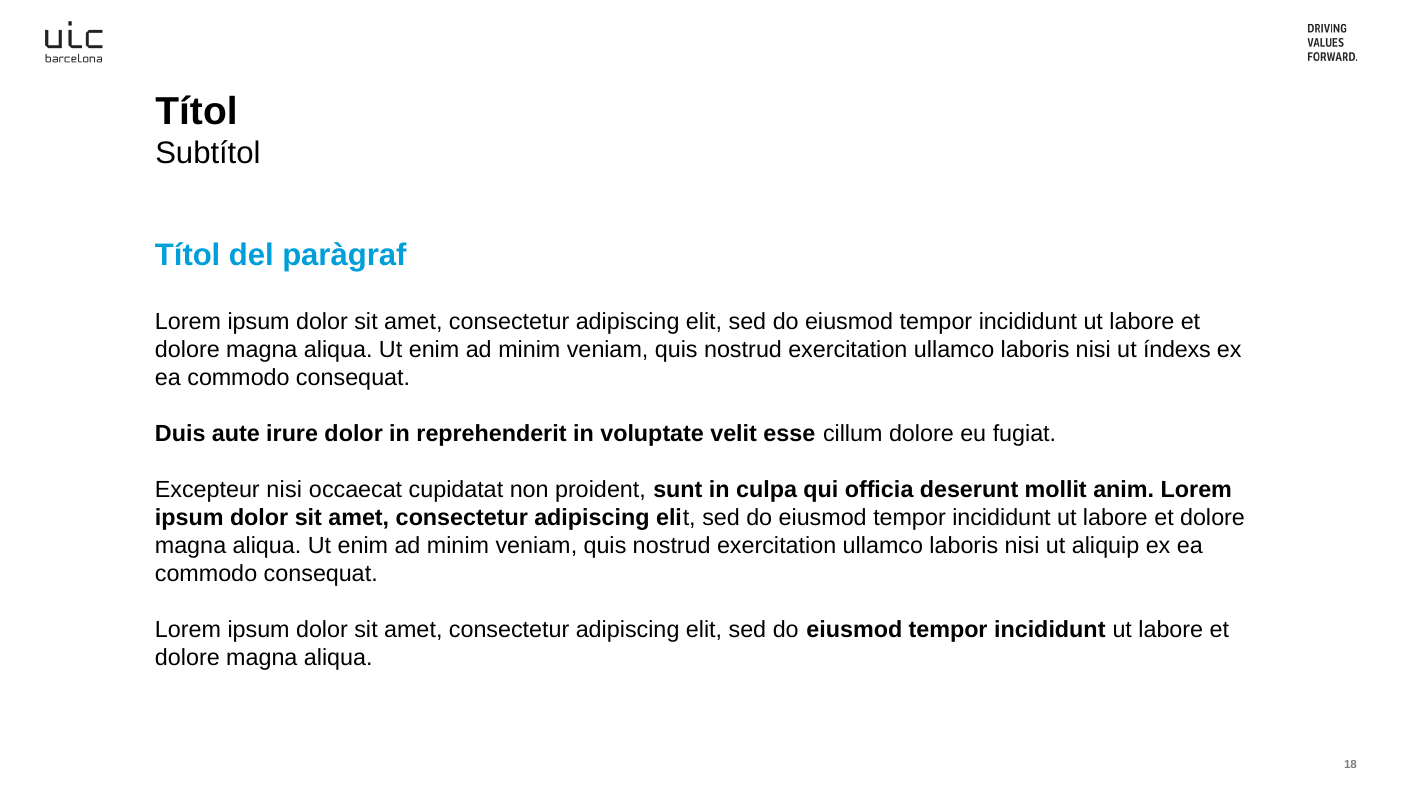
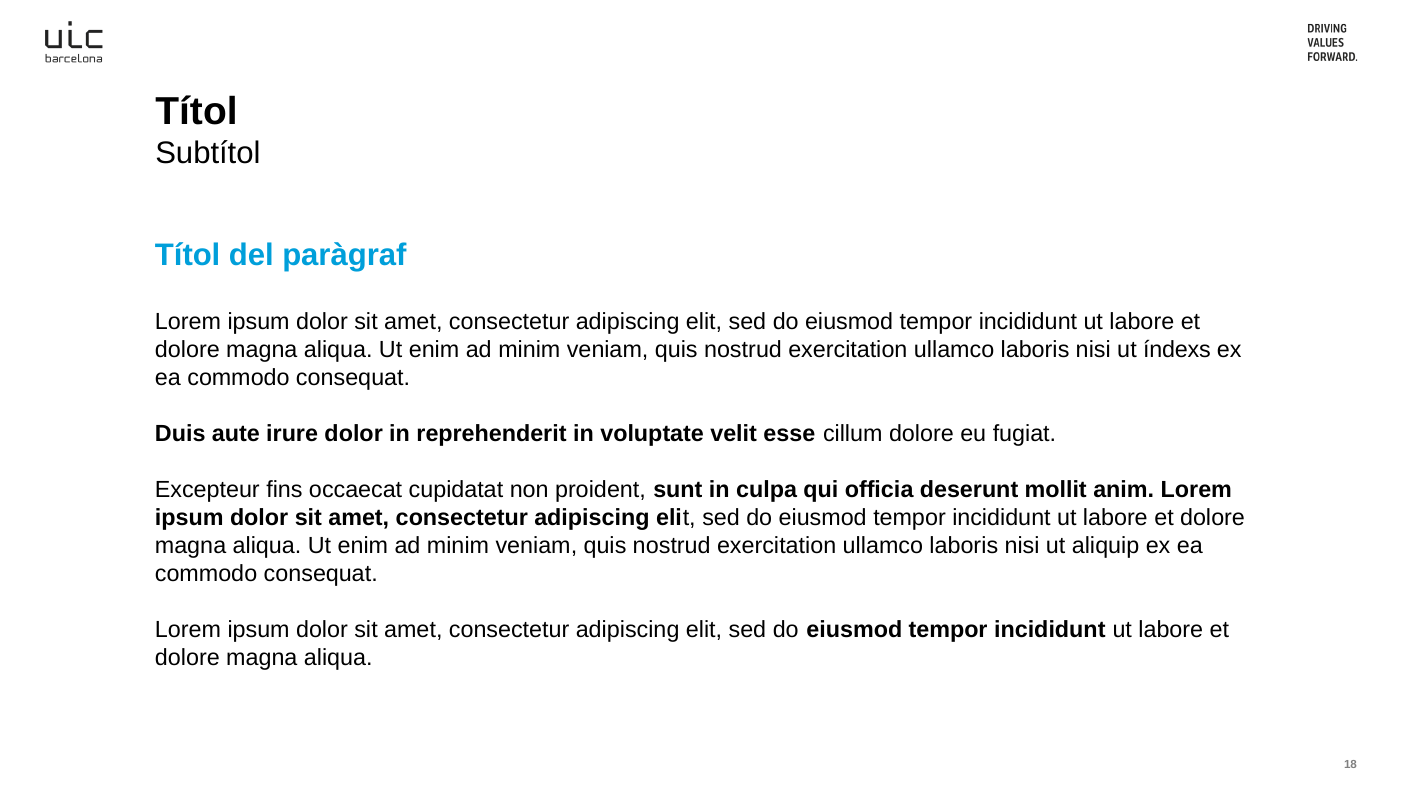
Excepteur nisi: nisi -> fins (284, 490)
